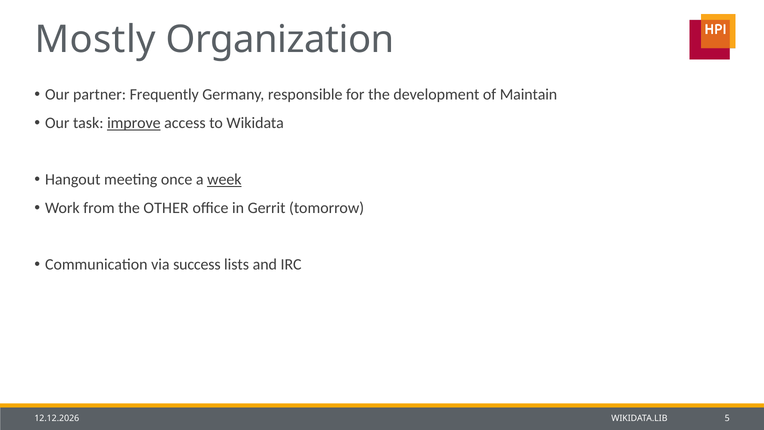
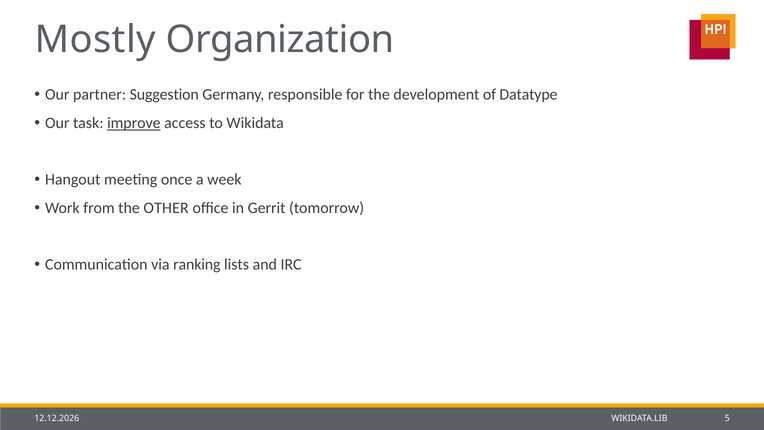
Frequently: Frequently -> Suggestion (164, 95)
Maintain: Maintain -> Datatype (529, 95)
week underline: present -> none (224, 180)
success: success -> ranking (197, 265)
